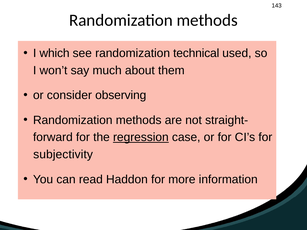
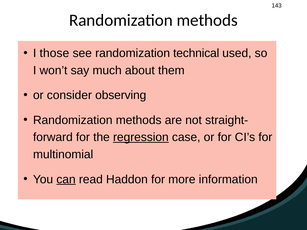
which: which -> those (54, 53)
subjectivity: subjectivity -> multinomial (63, 155)
can underline: none -> present (66, 180)
